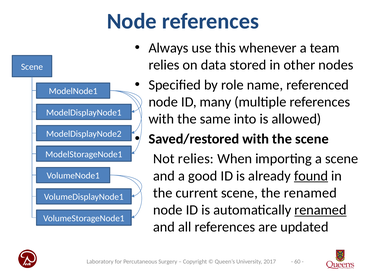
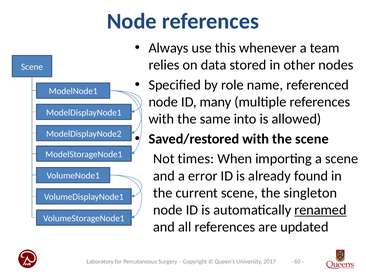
Not relies: relies -> times (196, 159)
good: good -> error (203, 176)
found underline: present -> none (311, 176)
the renamed: renamed -> singleton (310, 193)
